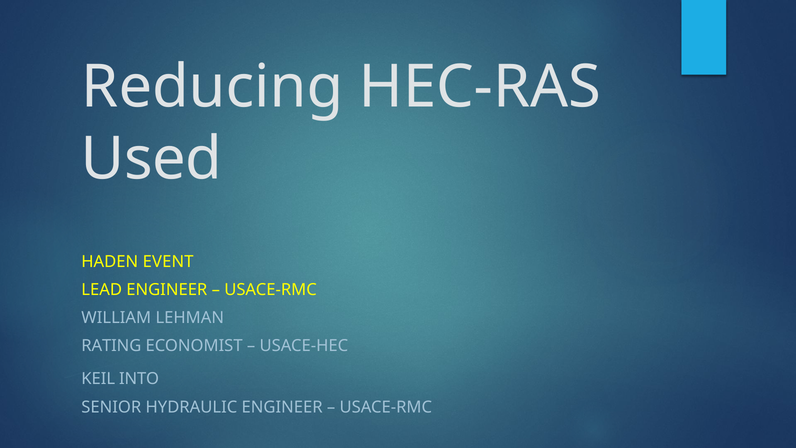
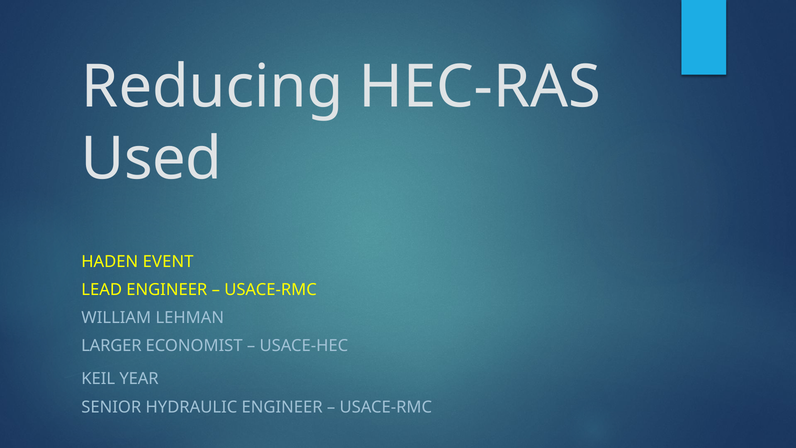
RATING: RATING -> LARGER (111, 346)
INTO: INTO -> YEAR (139, 379)
